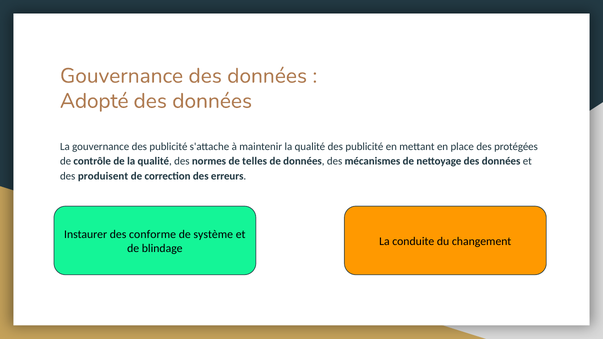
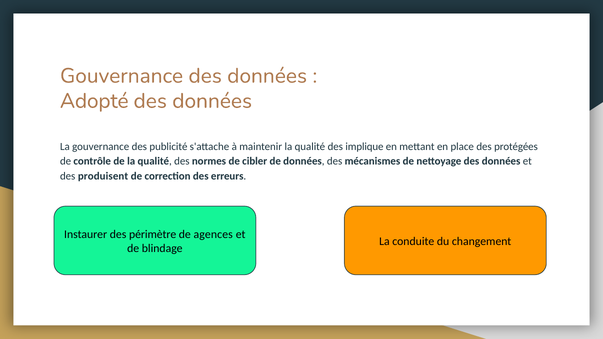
qualité des publicité: publicité -> implique (364, 147)
telles: telles -> cibler (255, 161)
conforme: conforme -> périmètre (153, 234)
système: système -> agences (213, 234)
